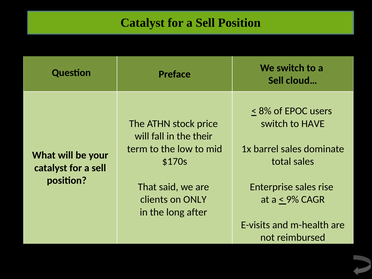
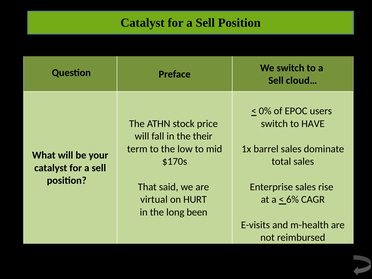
8%: 8% -> 0% (265, 111)
clients: clients -> virtual (154, 200)
ONLY: ONLY -> HURT (195, 200)
9%: 9% -> 6% (293, 200)
after: after -> been (197, 212)
